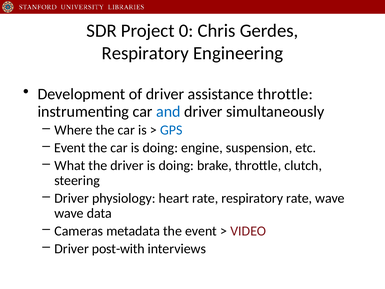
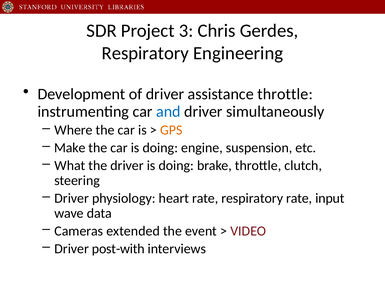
0: 0 -> 3 (186, 31)
GPS colour: blue -> orange (171, 130)
Event: Event -> Make (70, 148)
rate wave: wave -> input (330, 198)
metadata: metadata -> extended (133, 231)
